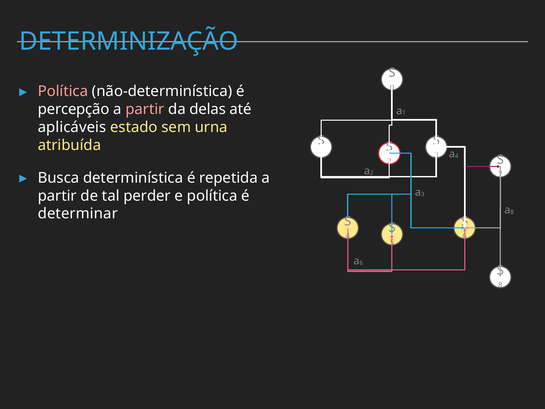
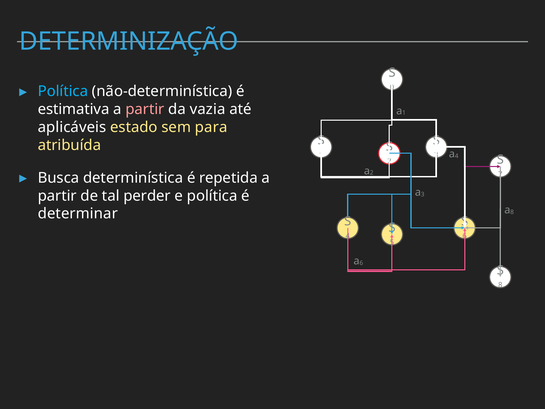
Política colour: pink -> light blue (63, 91)
percepção: percepção -> estimativa (74, 109)
delas: delas -> vazia (208, 109)
urna: urna -> para (211, 127)
